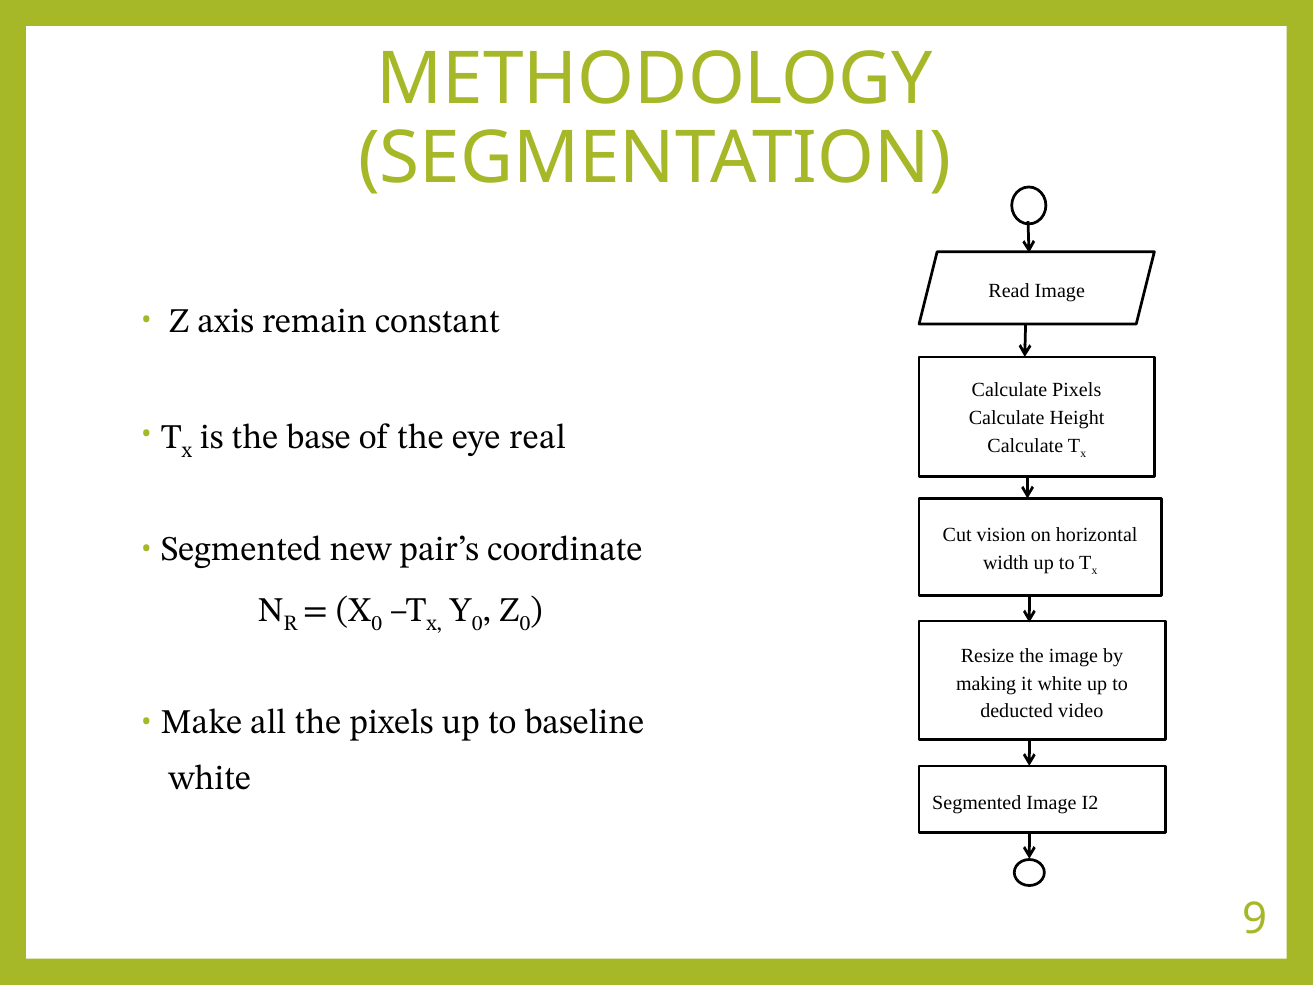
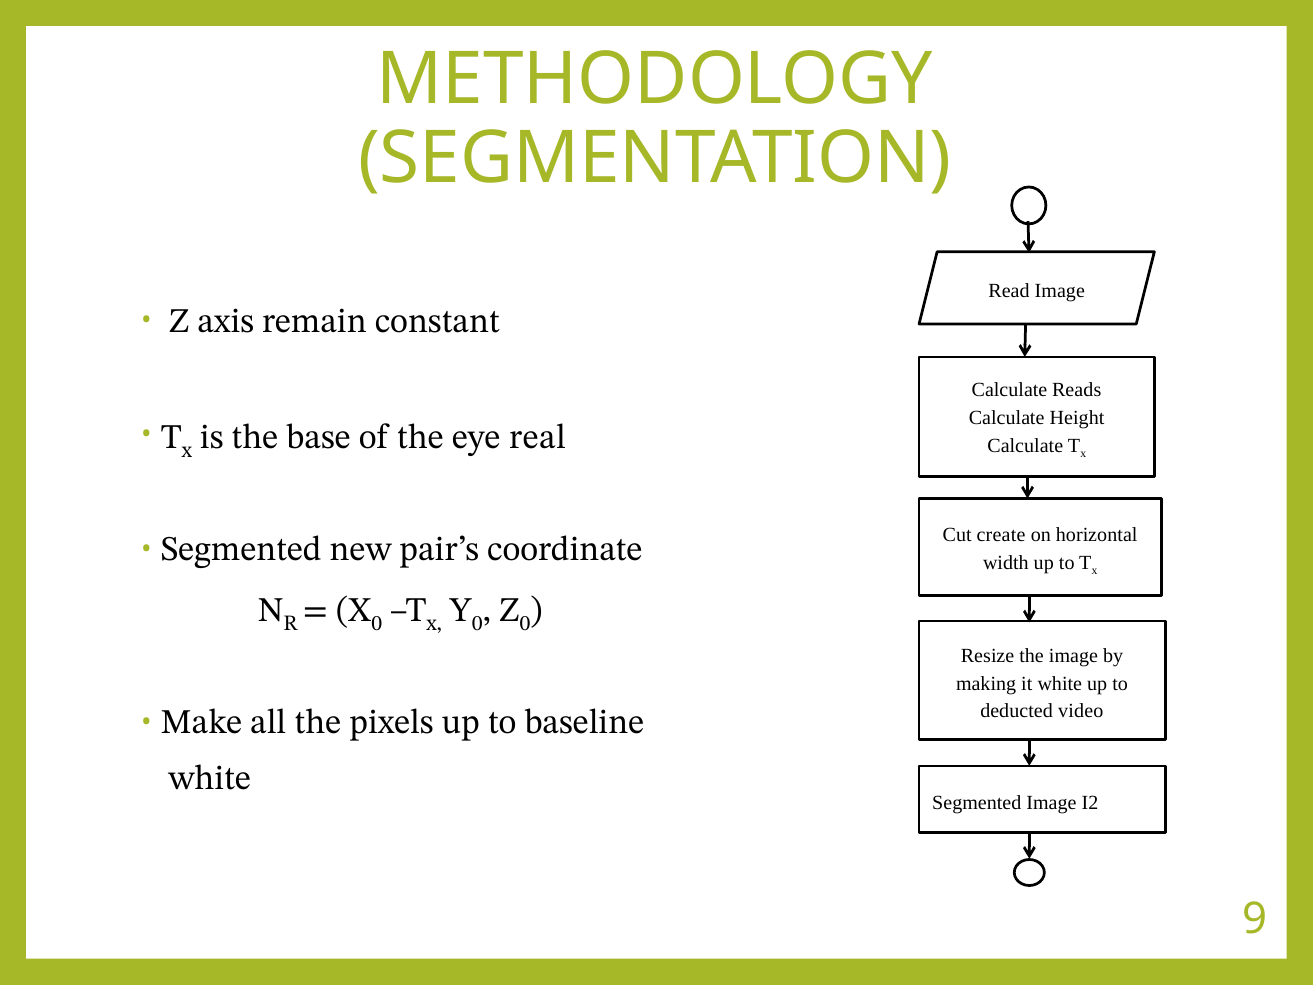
Calculate Pixels: Pixels -> Reads (1077, 390)
vision: vision -> create (1001, 535)
